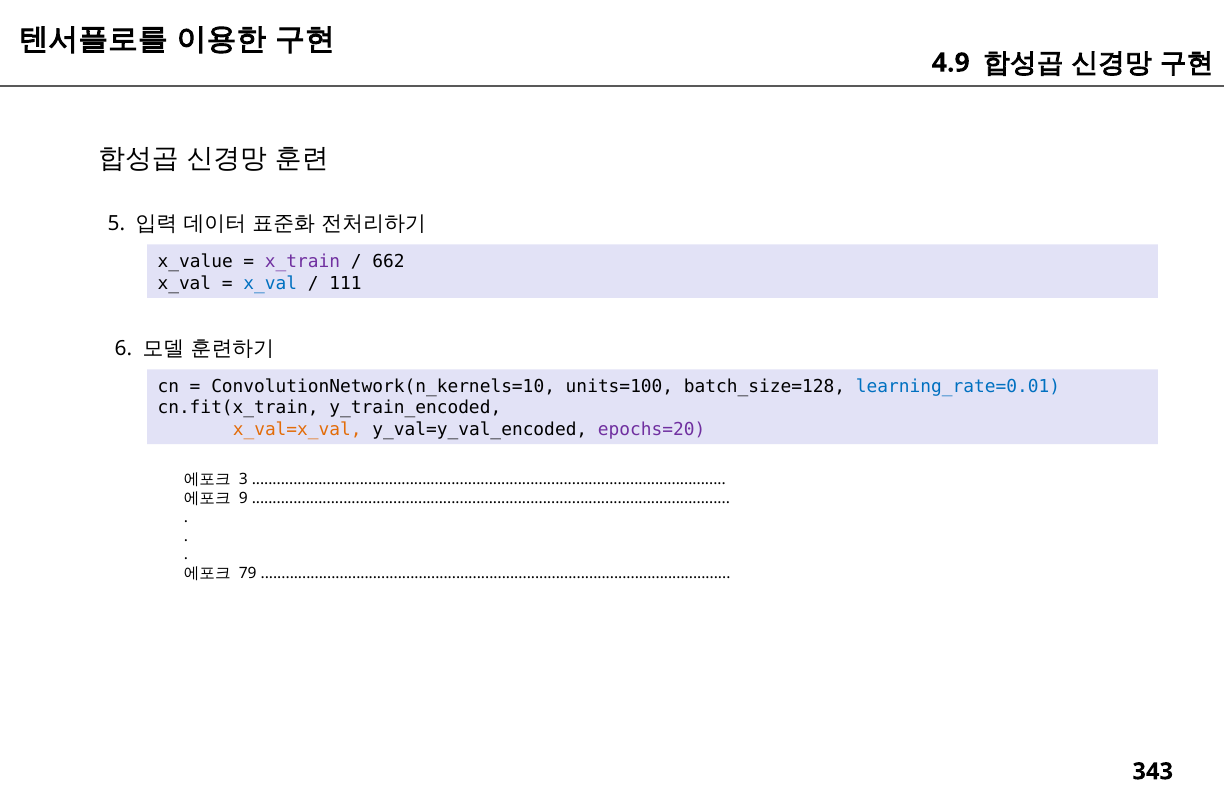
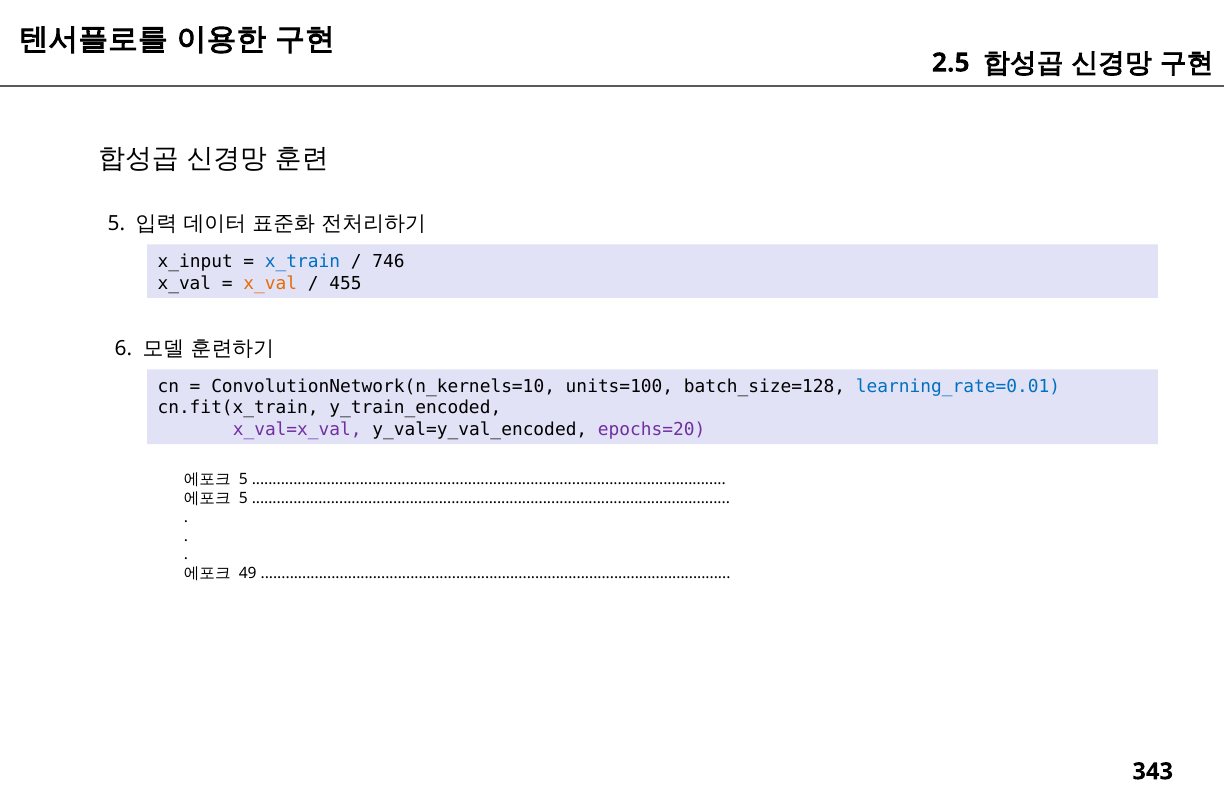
4.9: 4.9 -> 2.5 (951, 63)
x_value: x_value -> x_input (195, 262)
x_train colour: purple -> blue (303, 262)
662: 662 -> 746 (389, 262)
x_val colour: blue -> orange (270, 283)
111: 111 -> 455 (346, 283)
x_val=x_val colour: orange -> purple (297, 430)
3: 3 -> 5 (243, 480)
9: 9 -> 5 (243, 498)
79: 79 -> 49 (248, 573)
